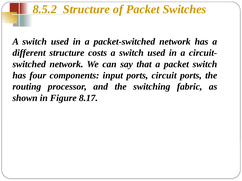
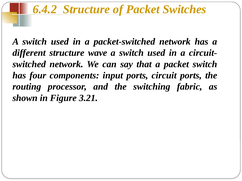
8.5.2: 8.5.2 -> 6.4.2 (45, 9)
costs: costs -> wave (98, 53)
8.17: 8.17 -> 3.21 (88, 98)
